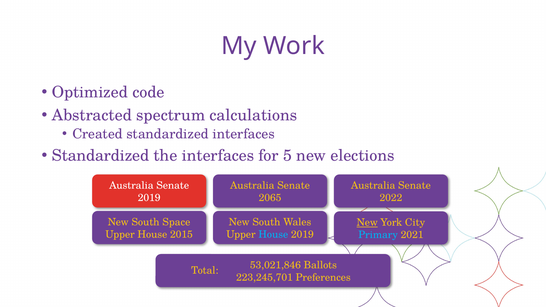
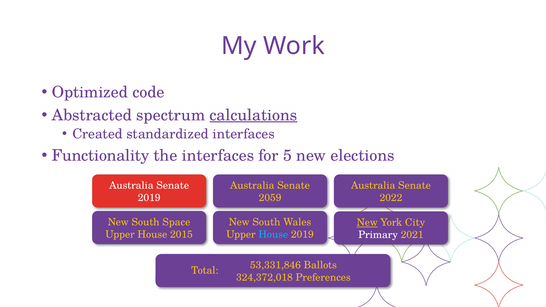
calculations underline: none -> present (253, 115)
Standardized: Standardized -> Functionality (101, 156)
2065: 2065 -> 2059 (270, 198)
Primary colour: light blue -> white (378, 235)
53,021,846: 53,021,846 -> 53,331,846 (275, 265)
223,245,701: 223,245,701 -> 324,372,018 (264, 278)
